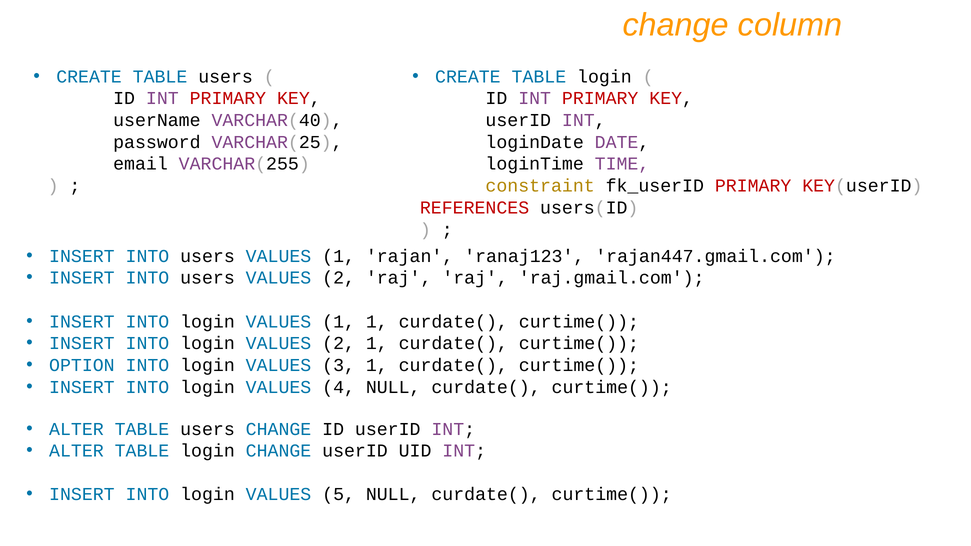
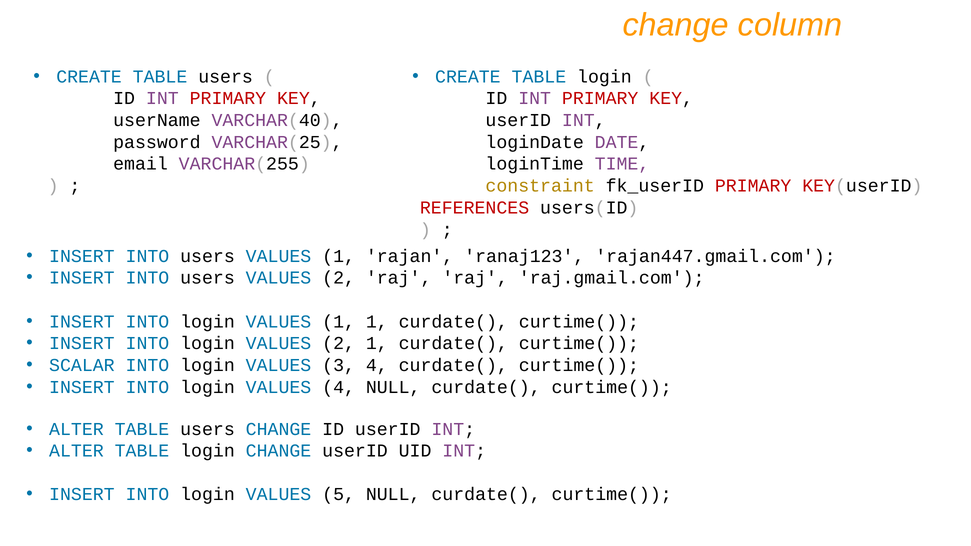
OPTION: OPTION -> SCALAR (82, 365)
3 1: 1 -> 4 (377, 365)
